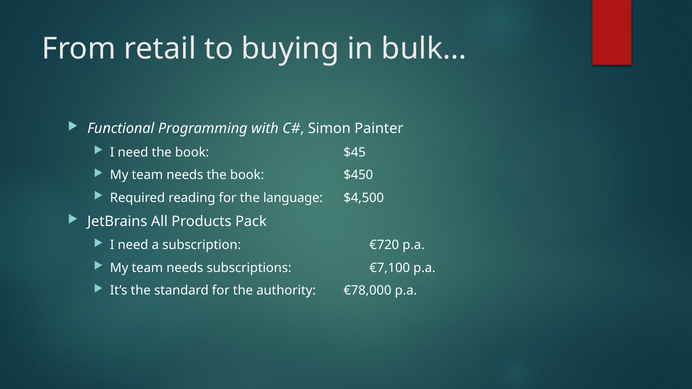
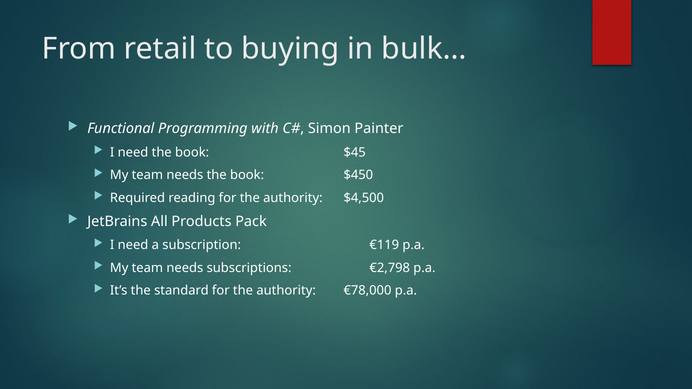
reading for the language: language -> authority (293, 198)
€720: €720 -> €119 (384, 245)
€7,100: €7,100 -> €2,798 (390, 268)
